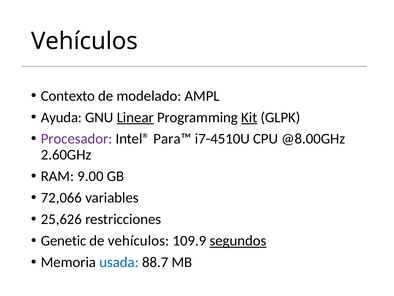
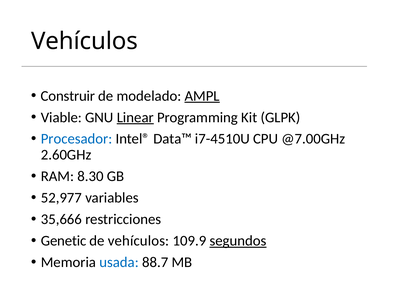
Contexto: Contexto -> Construir (68, 96)
AMPL underline: none -> present (202, 96)
Ayuda: Ayuda -> Viable (61, 117)
Kit underline: present -> none (249, 117)
Procesador colour: purple -> blue (77, 139)
Para™: Para™ -> Data™ (173, 139)
@8.00GHz: @8.00GHz -> @7.00GHz (313, 139)
9.00: 9.00 -> 8.30 (90, 176)
72,066: 72,066 -> 52,977 (61, 198)
25,626: 25,626 -> 35,666 (61, 219)
